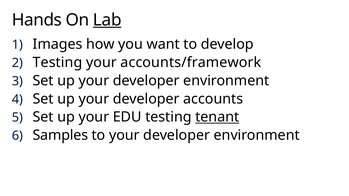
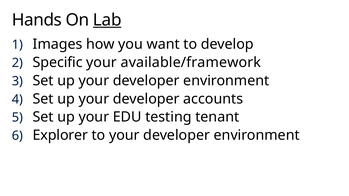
Testing: Testing -> Specific (58, 62)
accounts/framework: accounts/framework -> available/framework (191, 62)
tenant underline: present -> none (217, 117)
Samples: Samples -> Explorer (60, 135)
